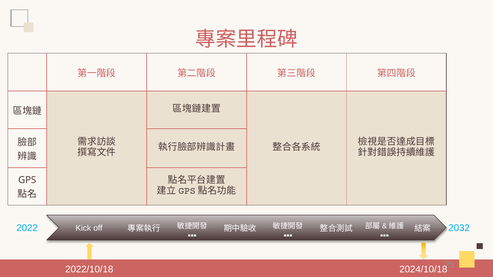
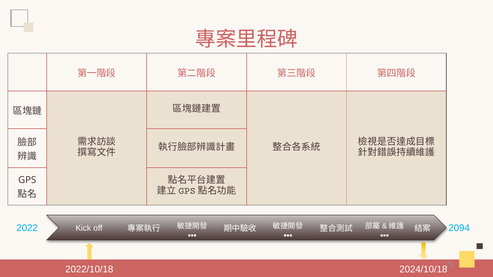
2032: 2032 -> 2094 (459, 228)
